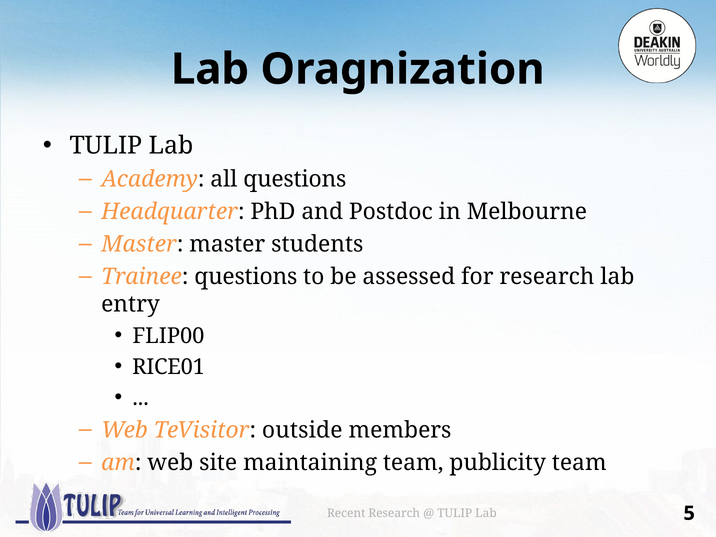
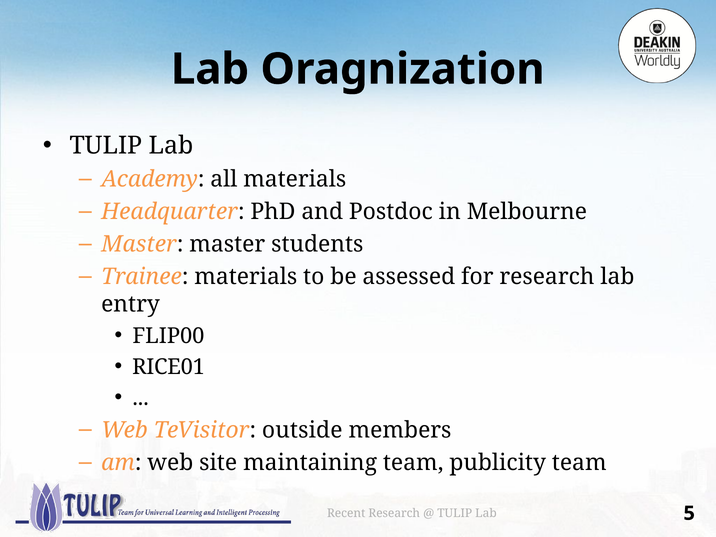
all questions: questions -> materials (295, 179)
Trainee questions: questions -> materials (246, 277)
